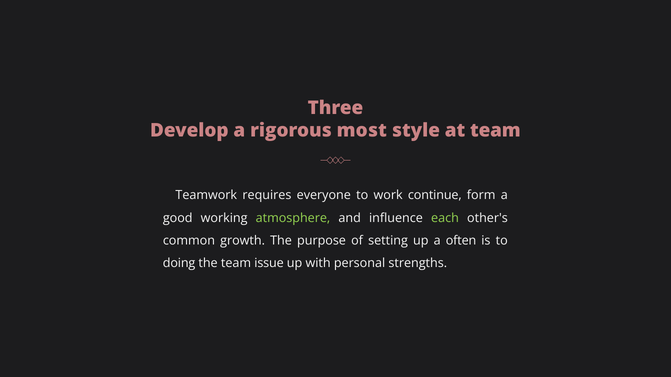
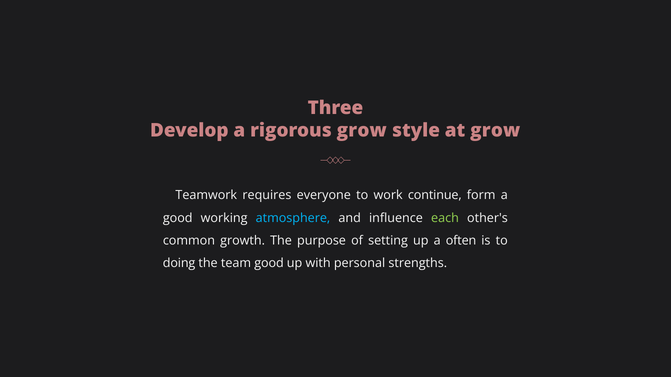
rigorous most: most -> grow (362, 131)
at team: team -> grow (495, 131)
atmosphere colour: light green -> light blue (293, 218)
team issue: issue -> good (269, 263)
